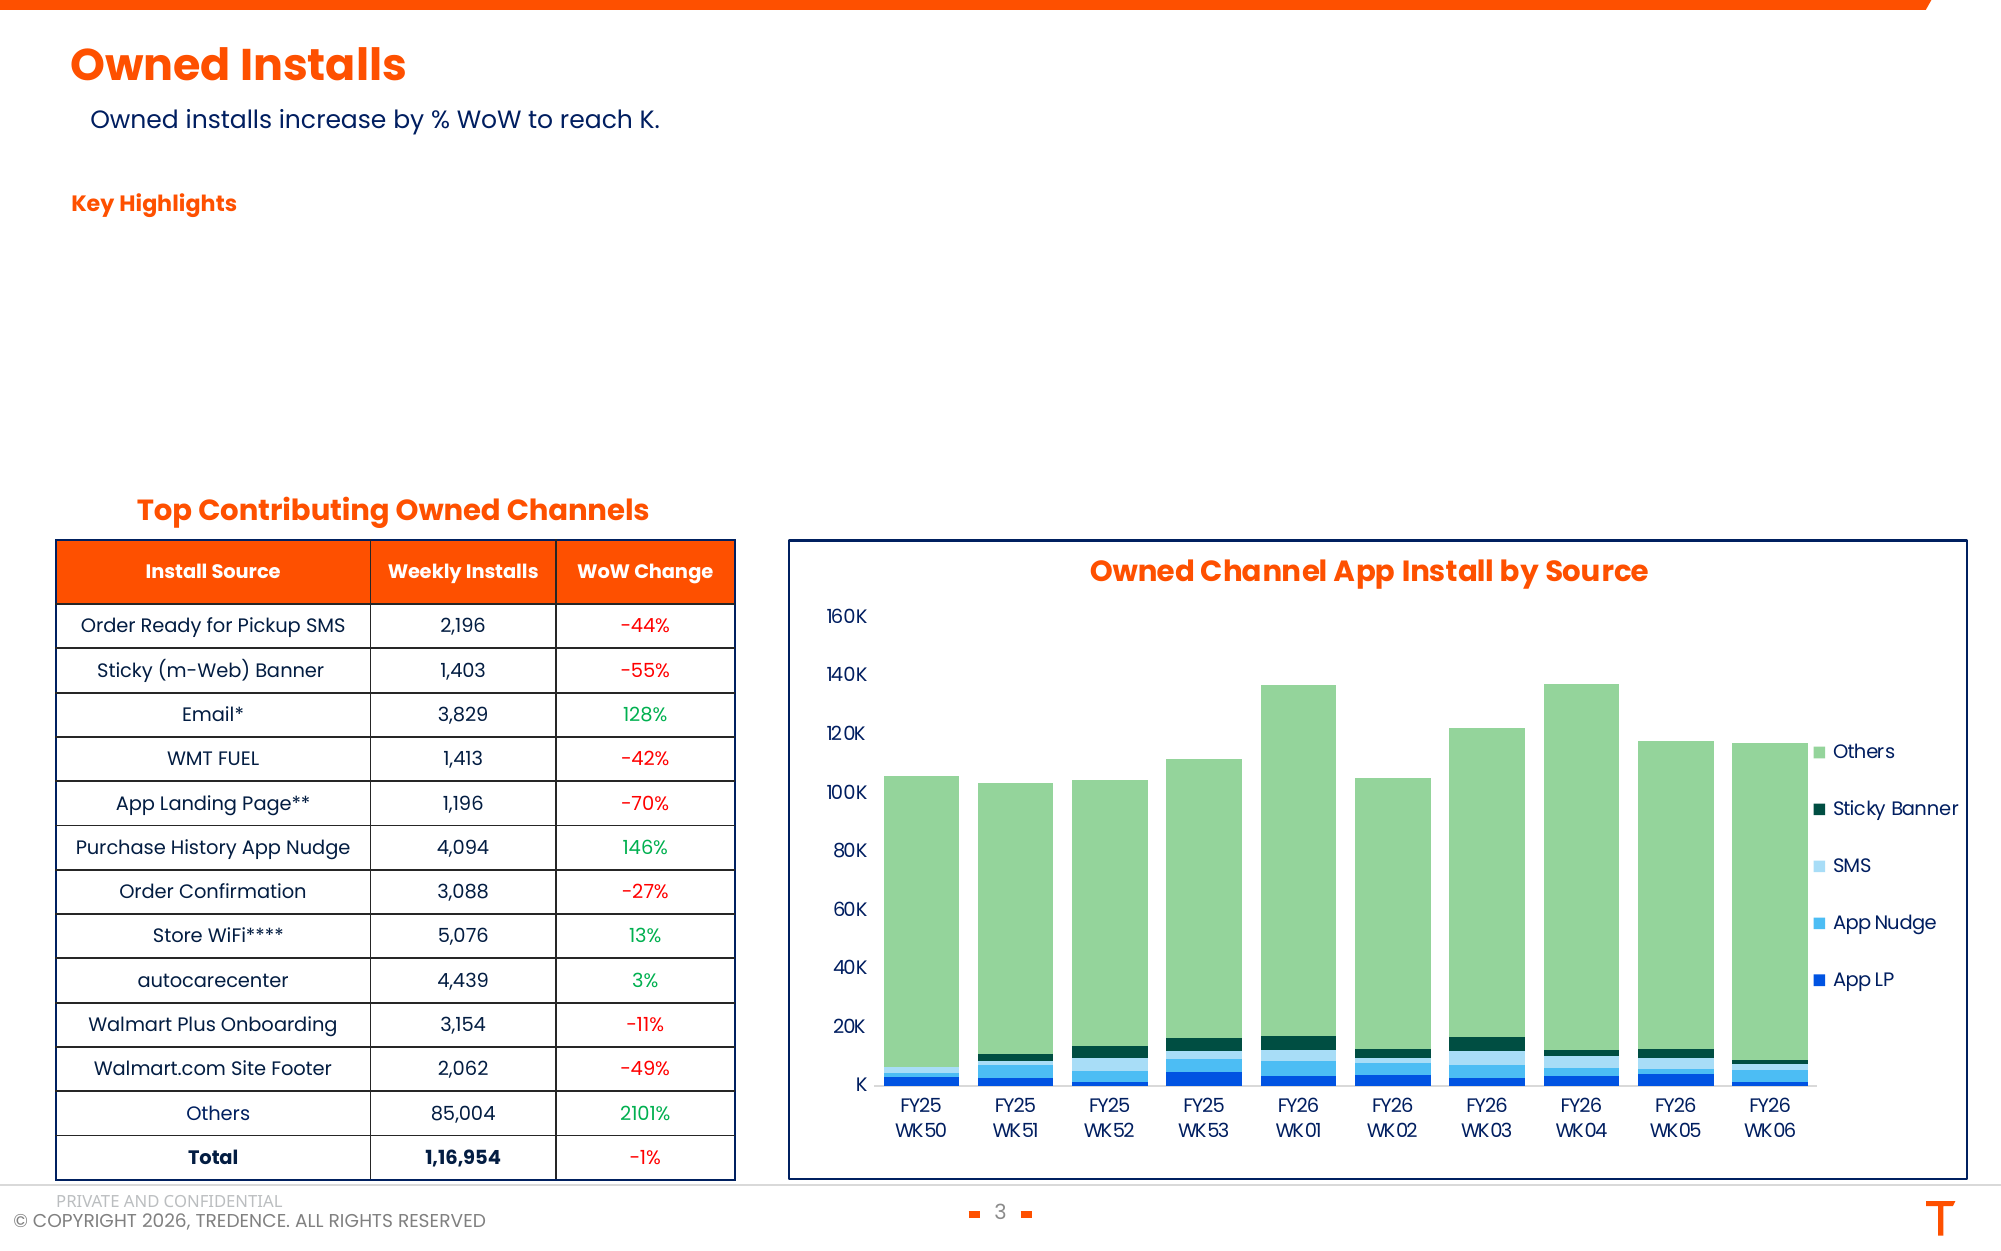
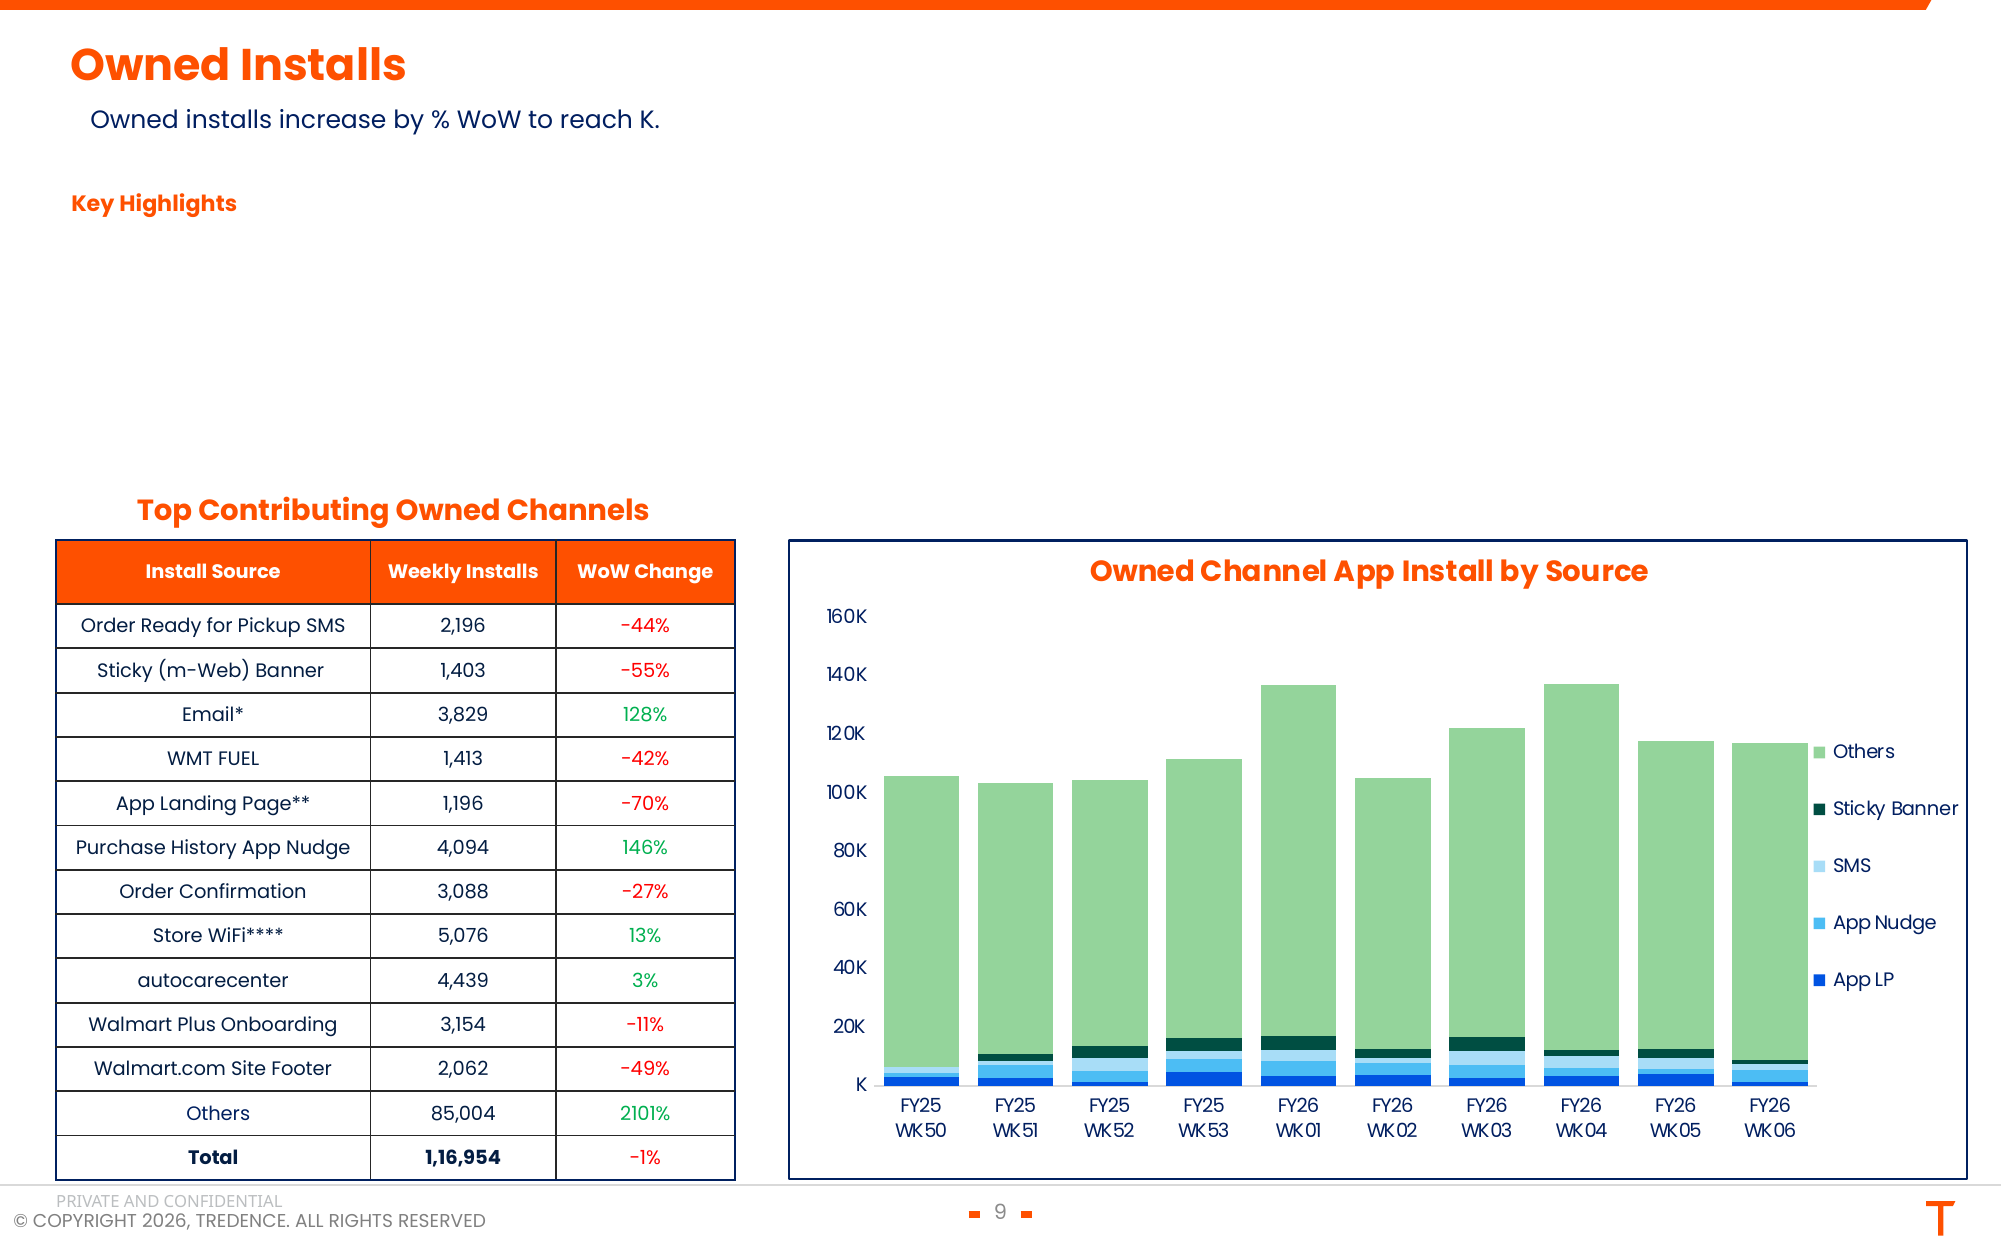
3: 3 -> 9 (1001, 1213)
